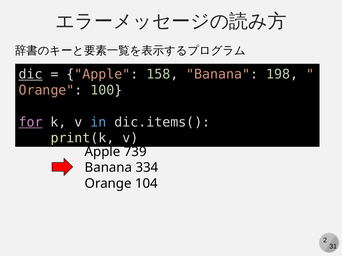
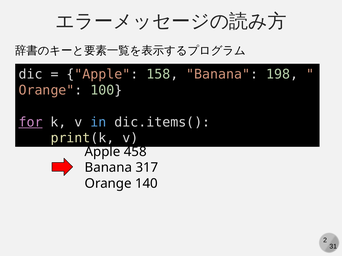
dic underline: present -> none (31, 74)
739: 739 -> 458 (135, 152)
334: 334 -> 317 (147, 168)
104: 104 -> 140 (146, 184)
